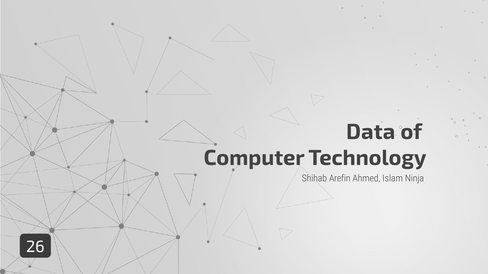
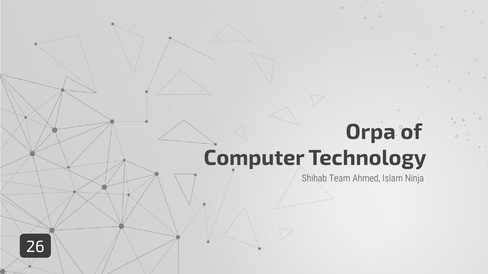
Data: Data -> Orpa (371, 132)
Arefin: Arefin -> Team (340, 179)
